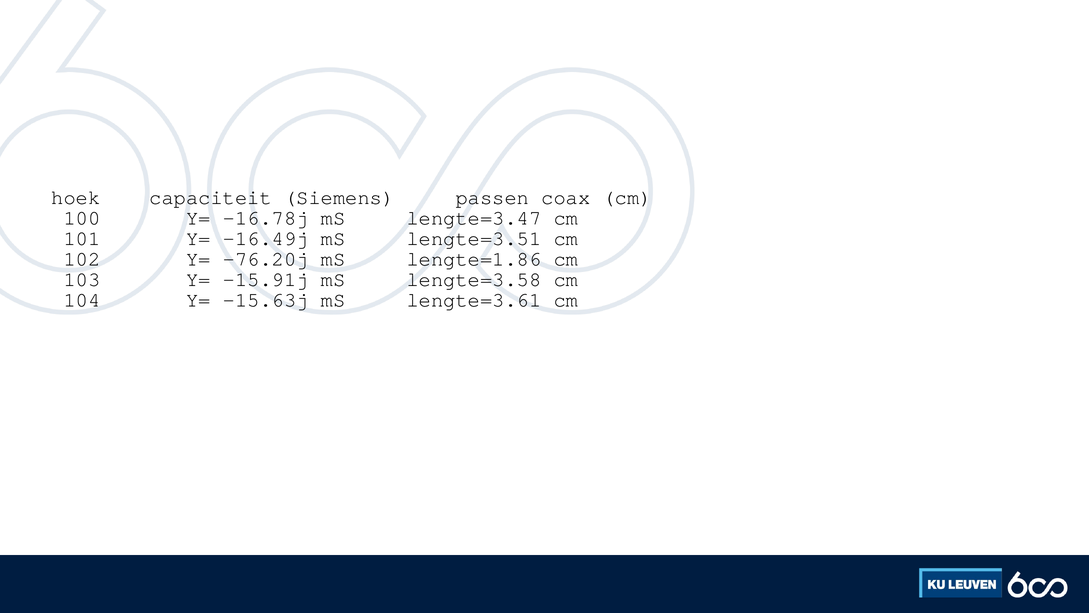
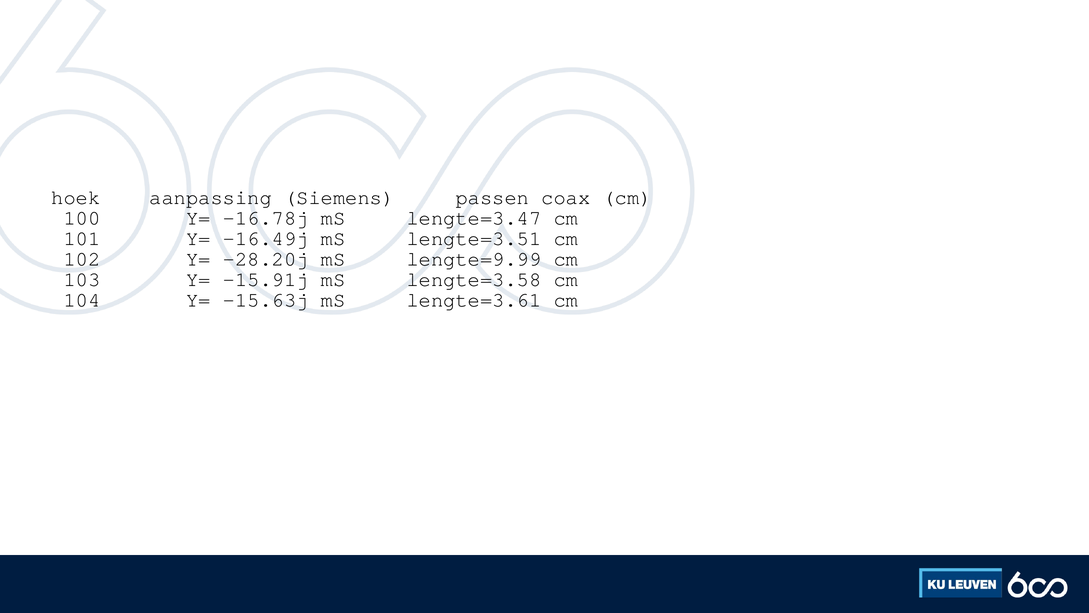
capaciteit: capaciteit -> aanpassing (211, 198)
-76.20j: -76.20j -> -28.20j (266, 259)
lengte=1.86: lengte=1.86 -> lengte=9.99 (474, 259)
